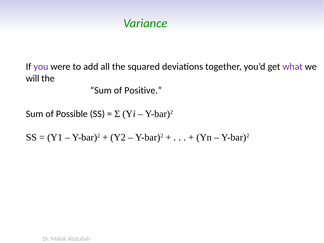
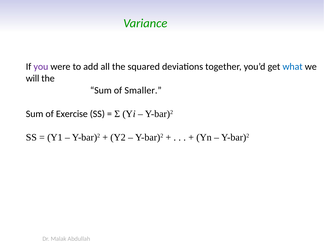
what colour: purple -> blue (293, 67)
Positive: Positive -> Smaller (143, 90)
Possible: Possible -> Exercise (72, 114)
